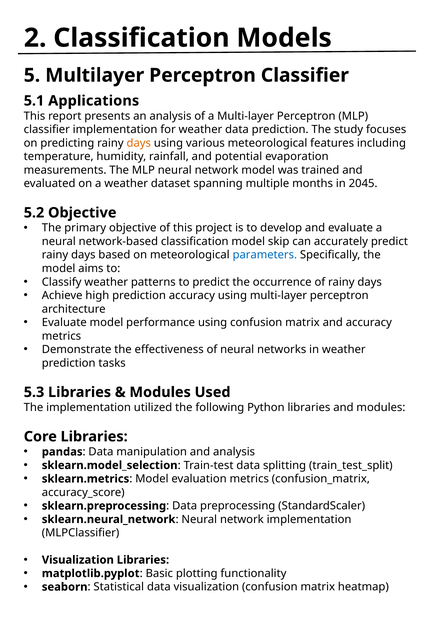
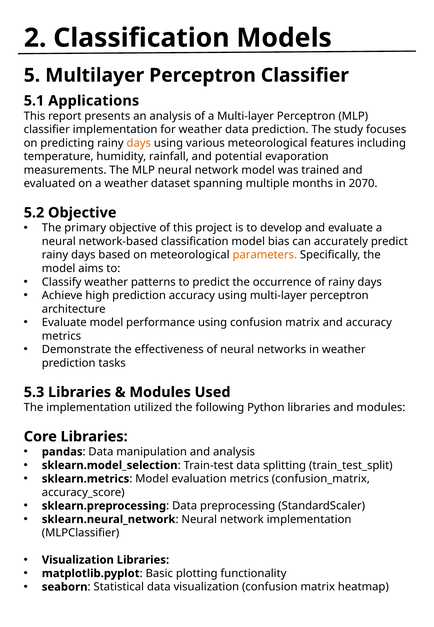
2045: 2045 -> 2070 (363, 183)
skip: skip -> bias (279, 241)
parameters colour: blue -> orange (265, 255)
